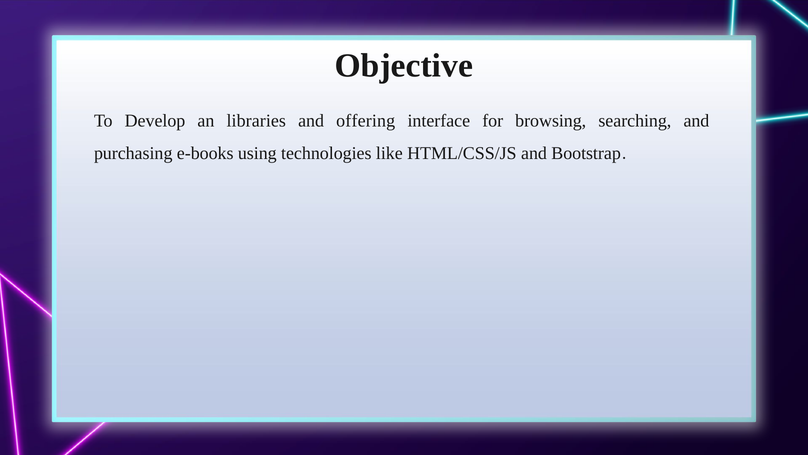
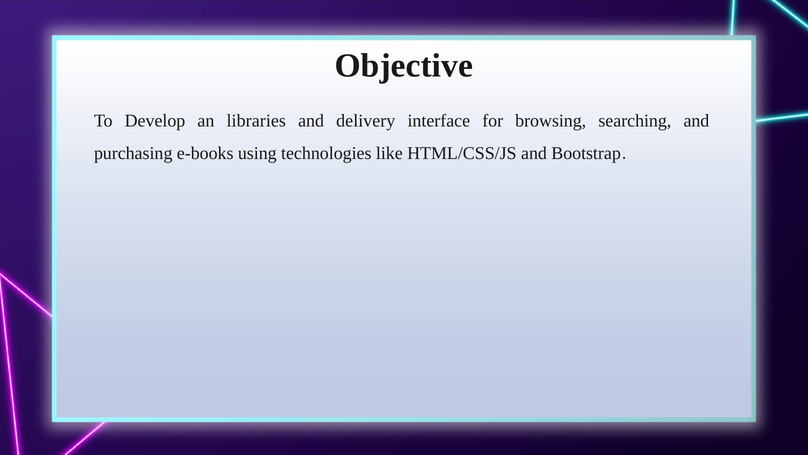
offering: offering -> delivery (366, 121)
